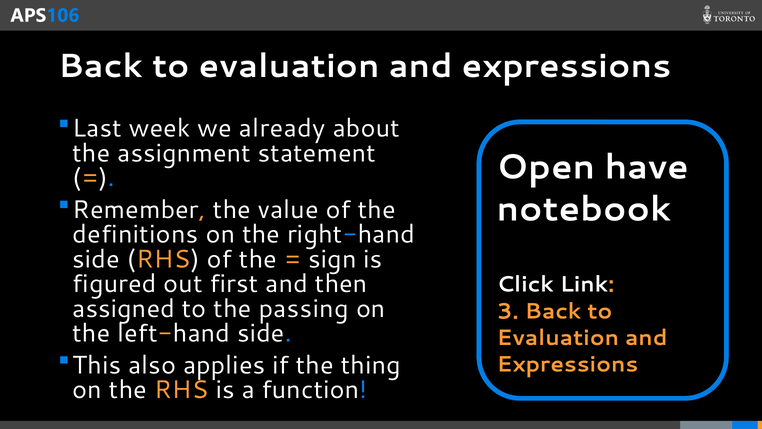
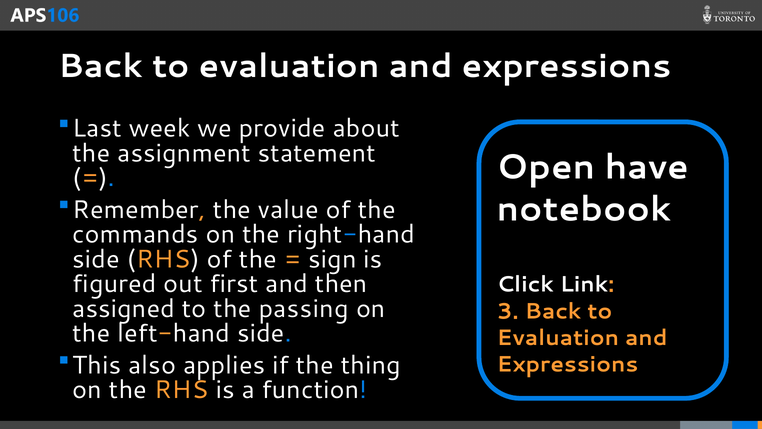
already: already -> provide (282, 128)
definitions: definitions -> commands (135, 234)
